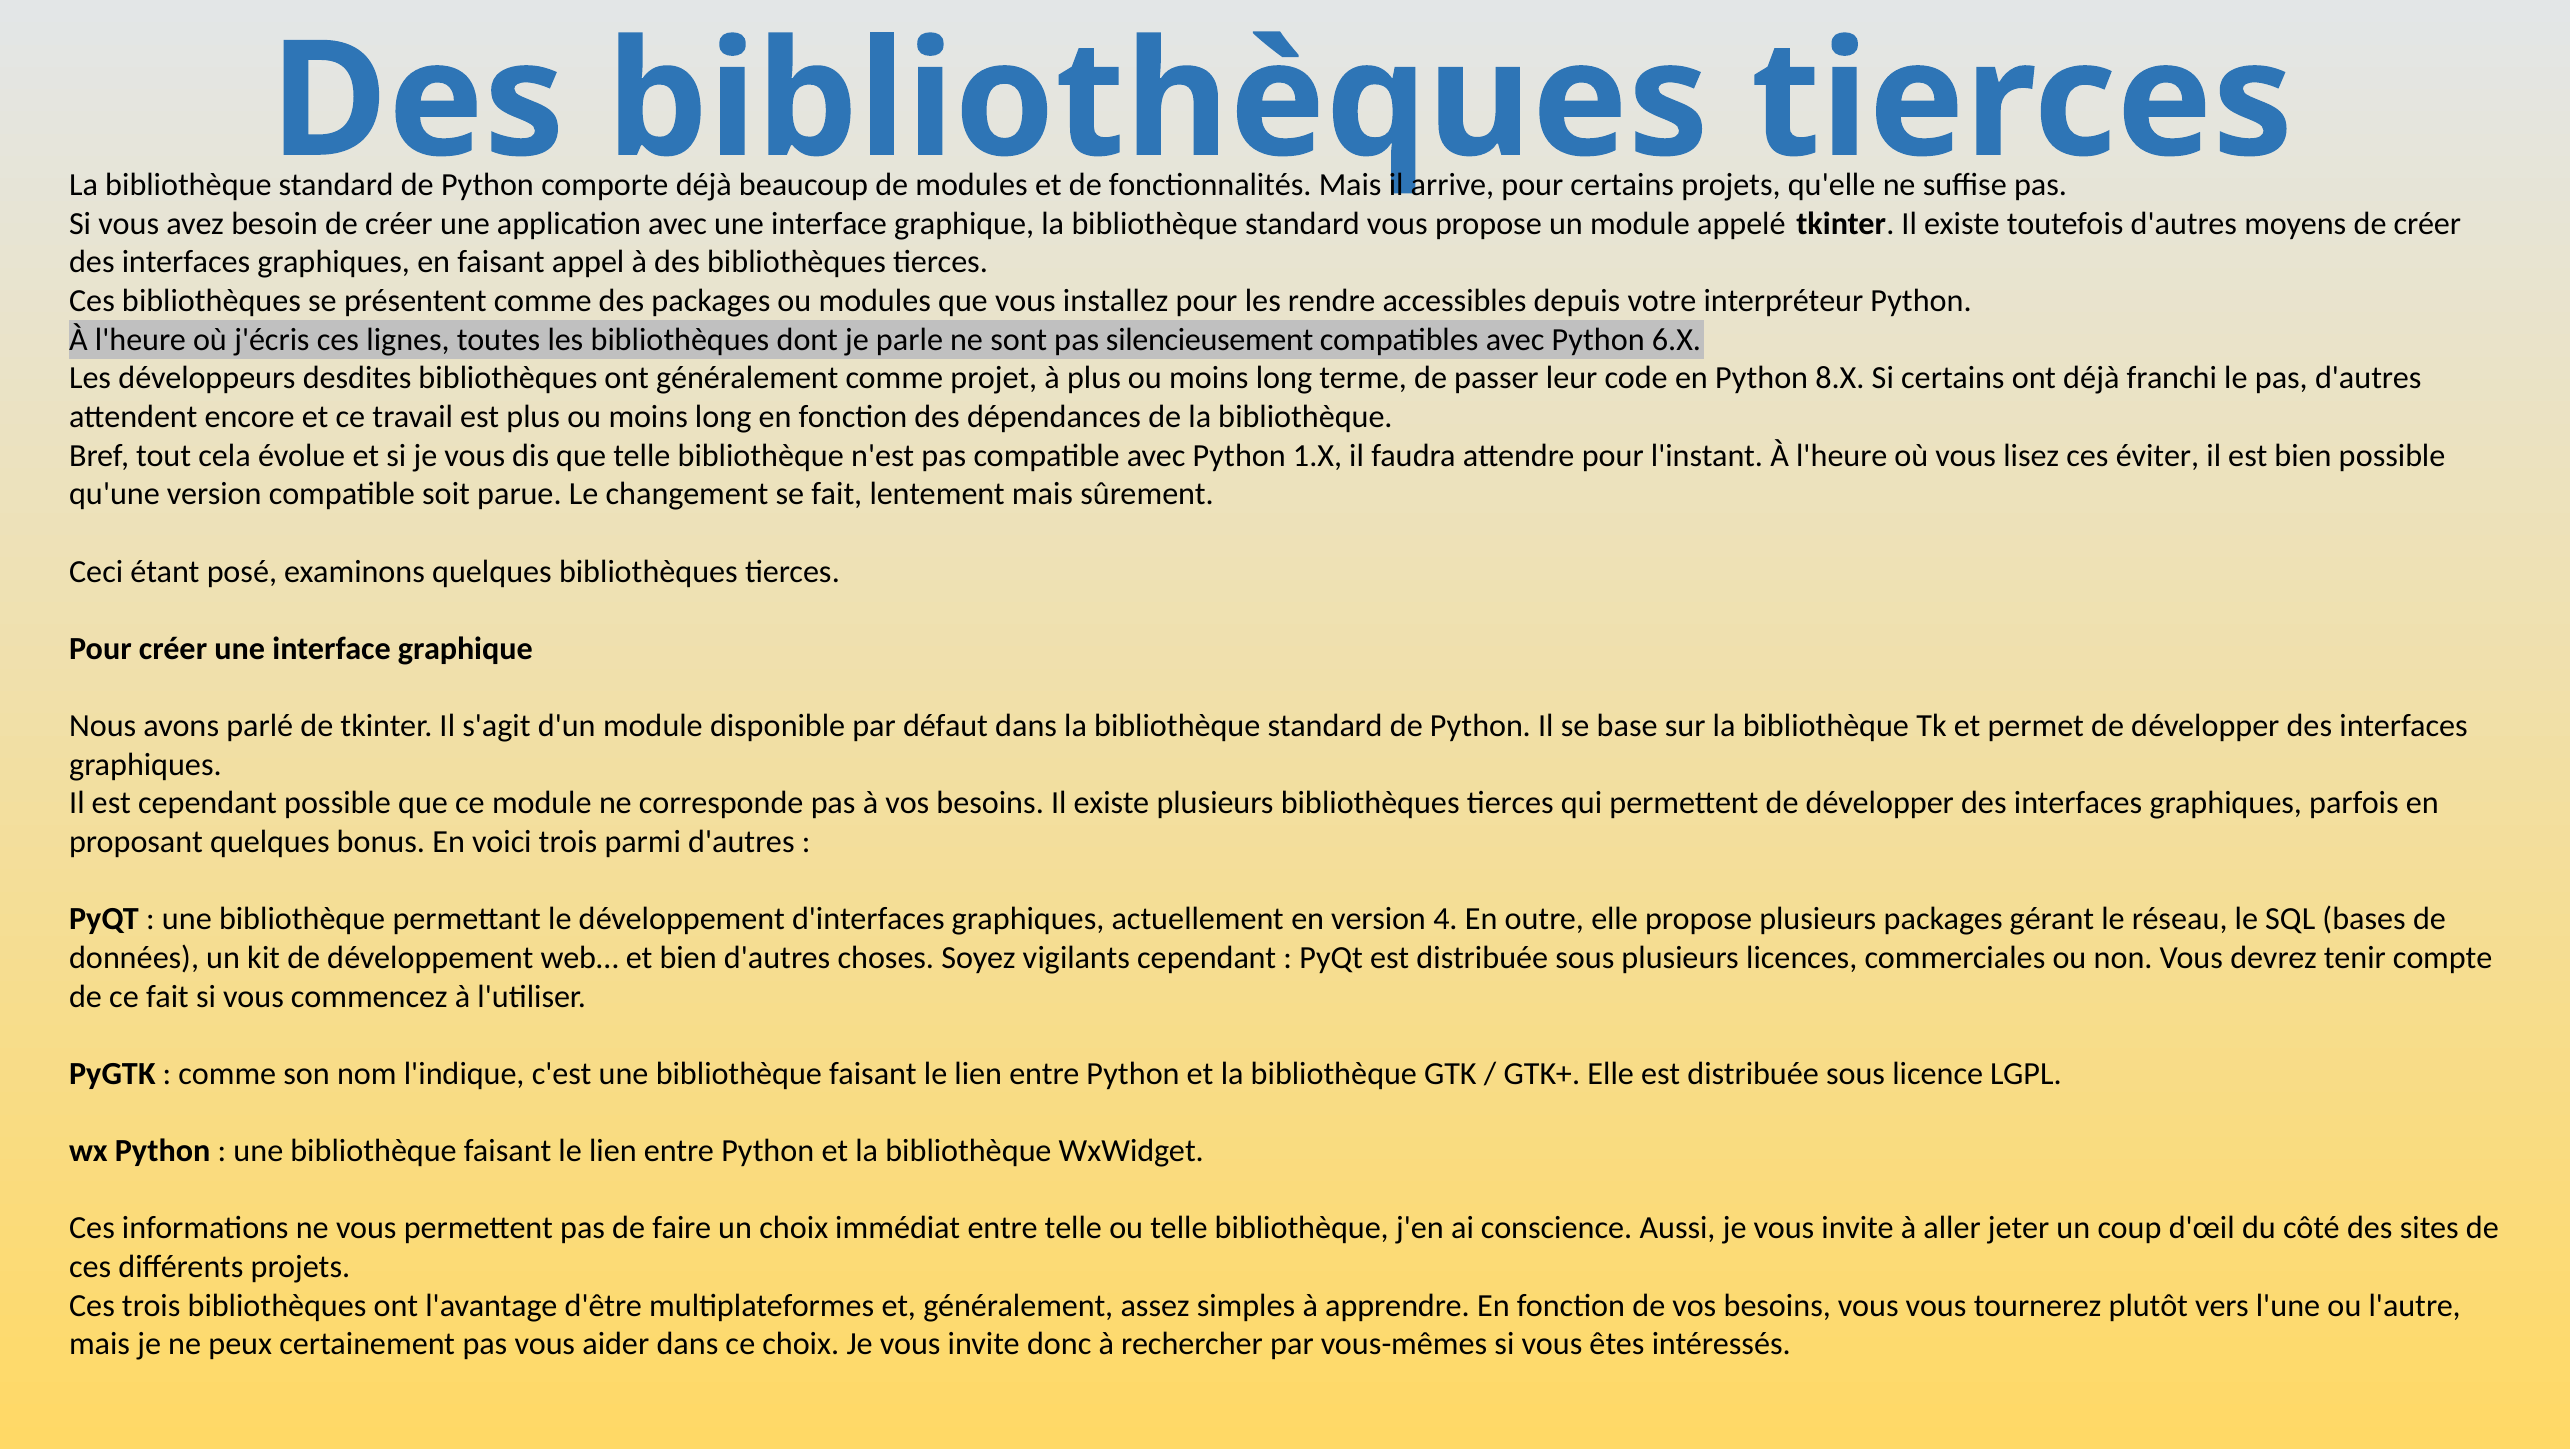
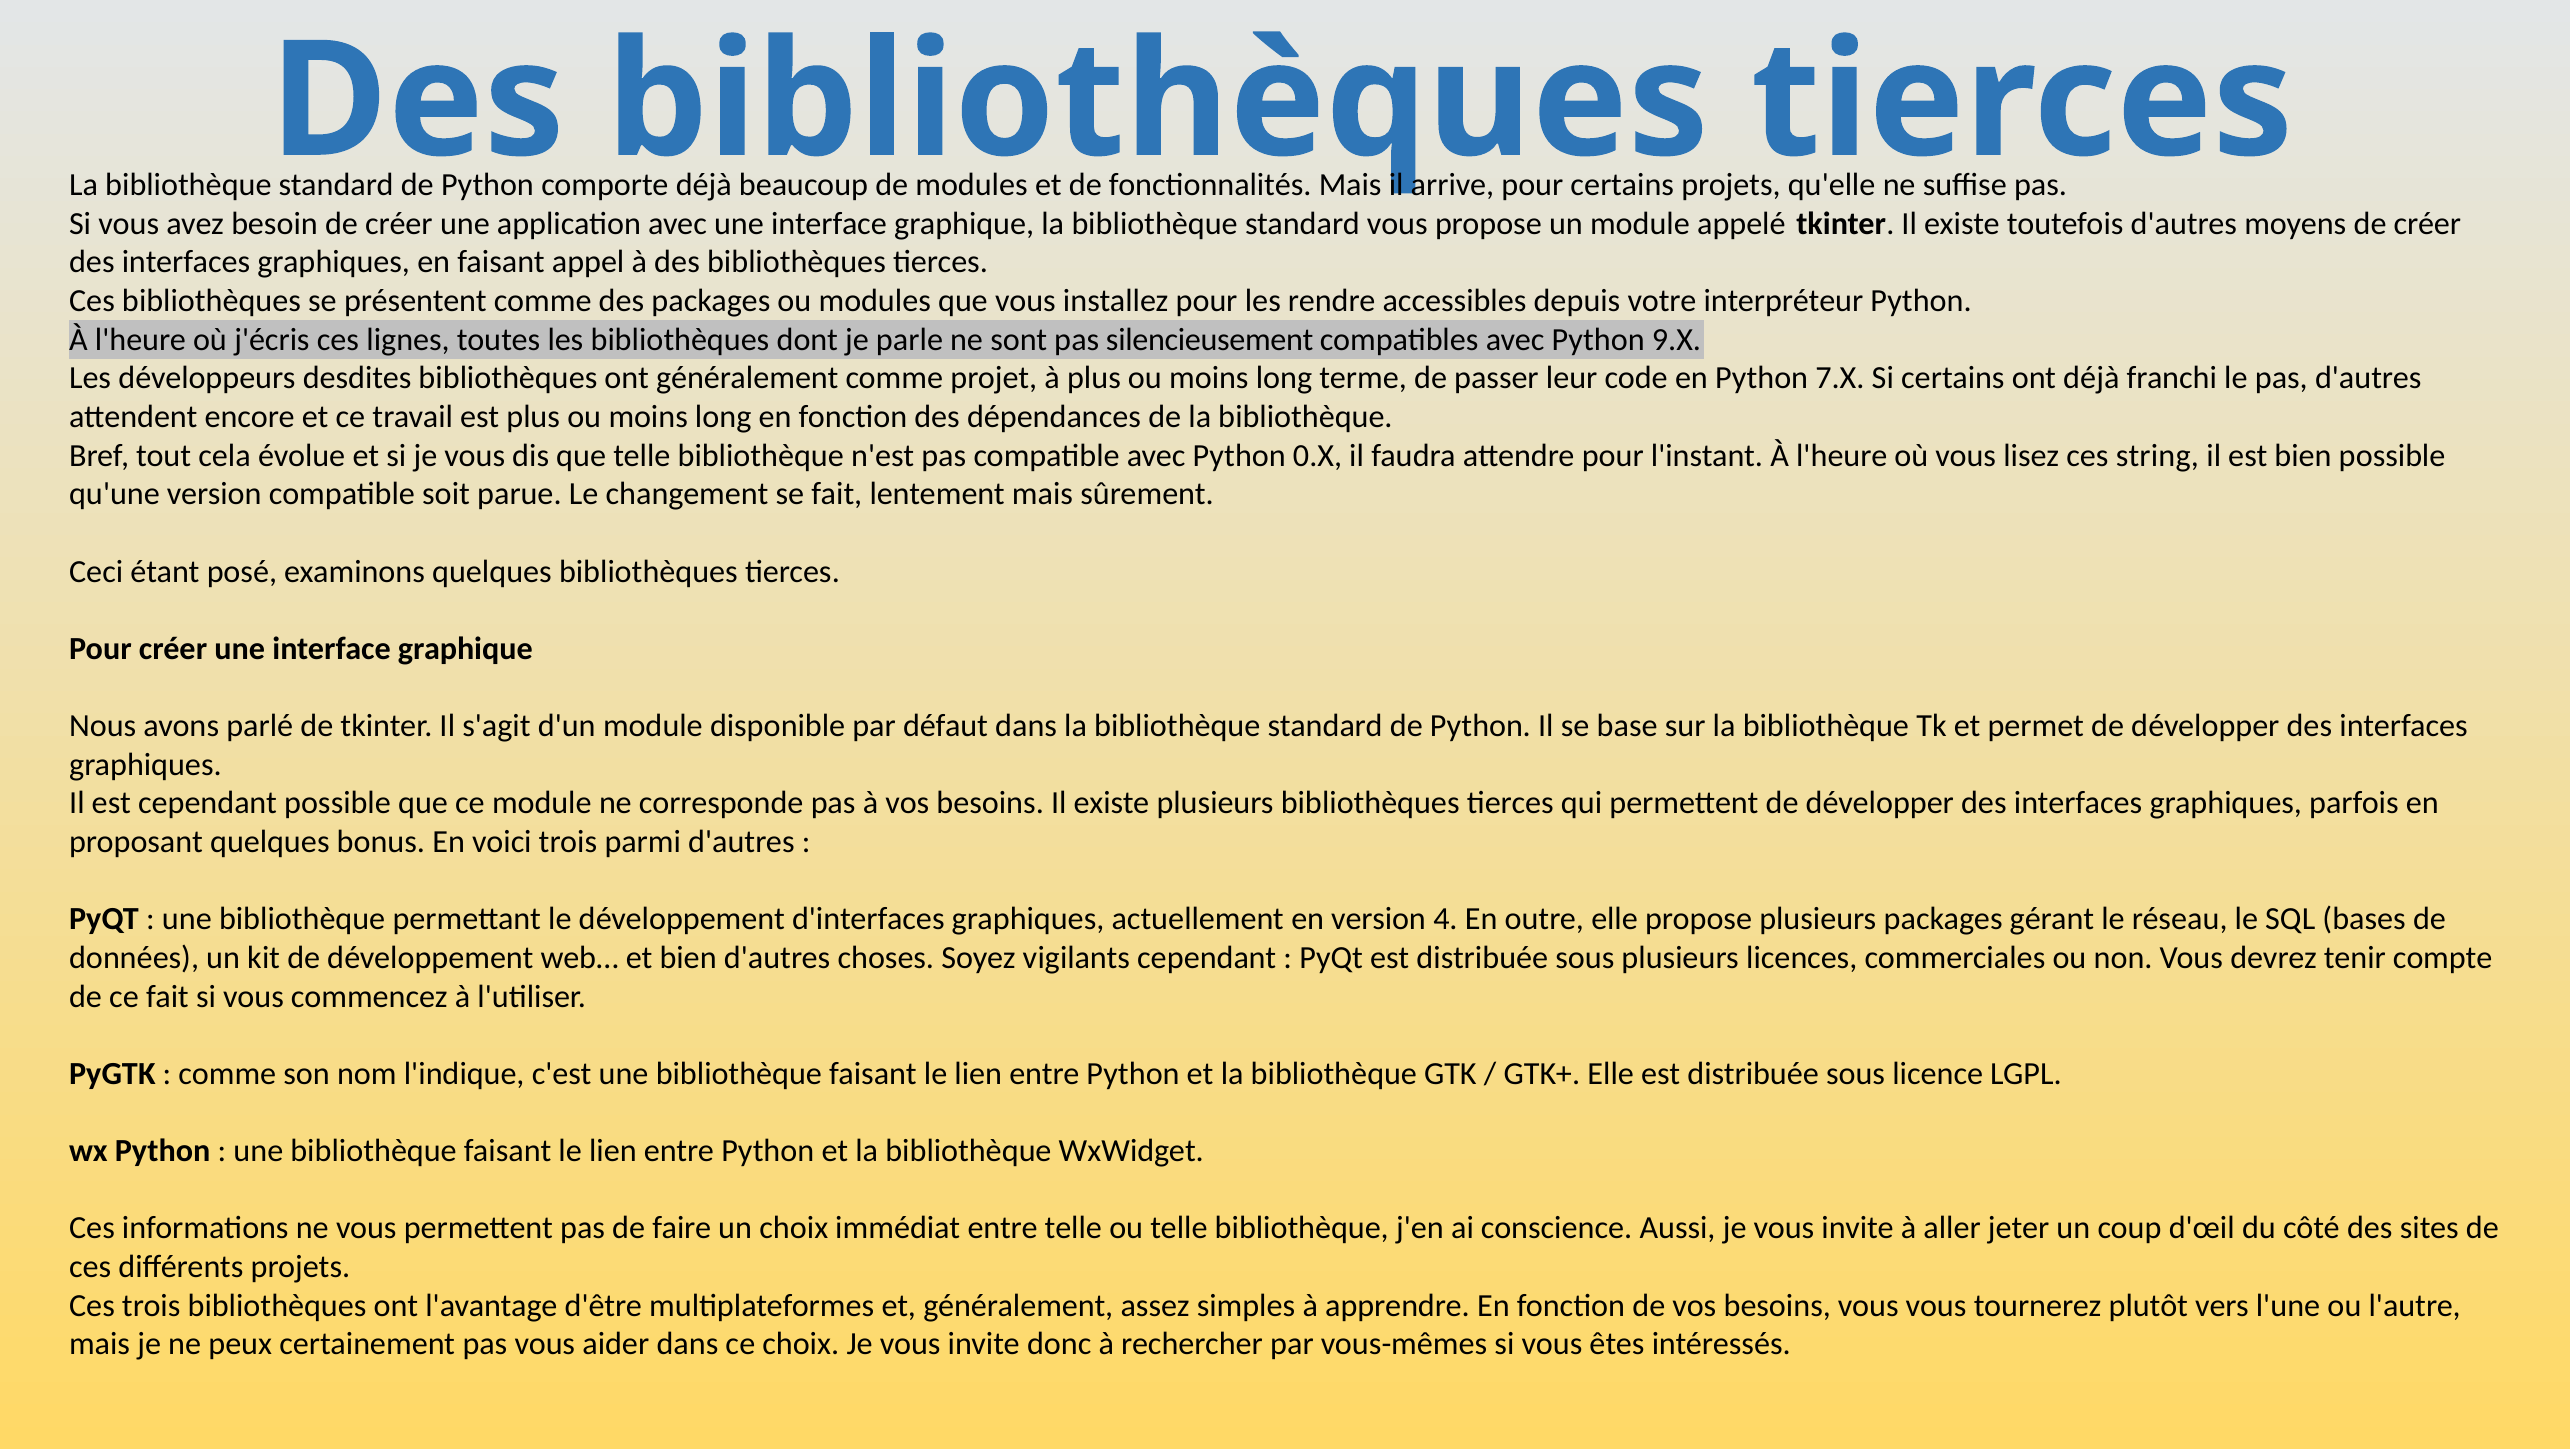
6.X: 6.X -> 9.X (1676, 340)
8.X: 8.X -> 7.X (1840, 378)
1.X: 1.X -> 0.X (1318, 456)
éviter: éviter -> string (2157, 456)
